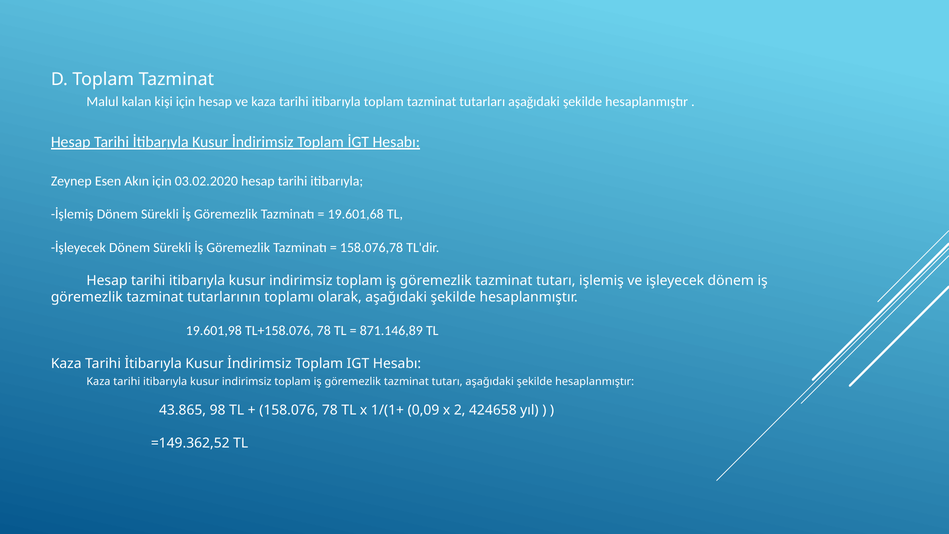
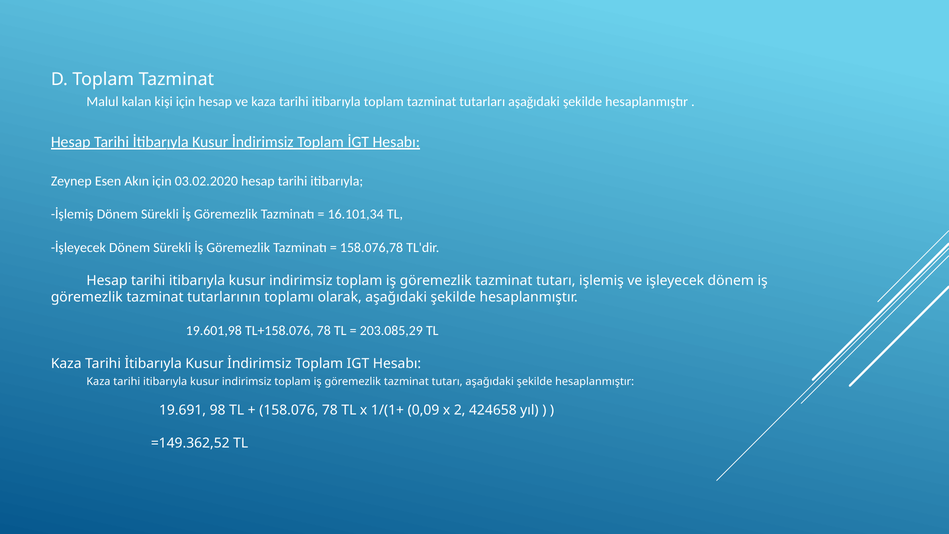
19.601,68: 19.601,68 -> 16.101,34 (356, 214)
871.146,89: 871.146,89 -> 203.085,29 (391, 330)
43.865: 43.865 -> 19.691 (183, 410)
